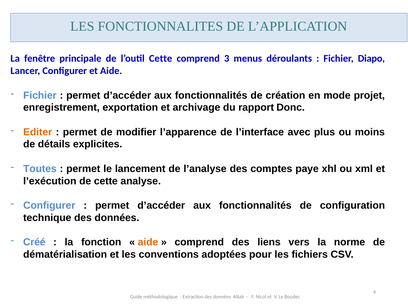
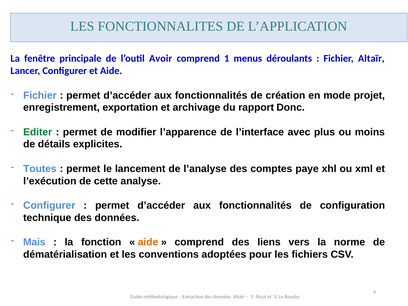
l’outil Cette: Cette -> Avoir (161, 59)
3: 3 -> 1 (227, 59)
Fichier Diapo: Diapo -> Altaïr (371, 59)
Editer colour: orange -> green (38, 132)
Créé: Créé -> Mais (34, 242)
